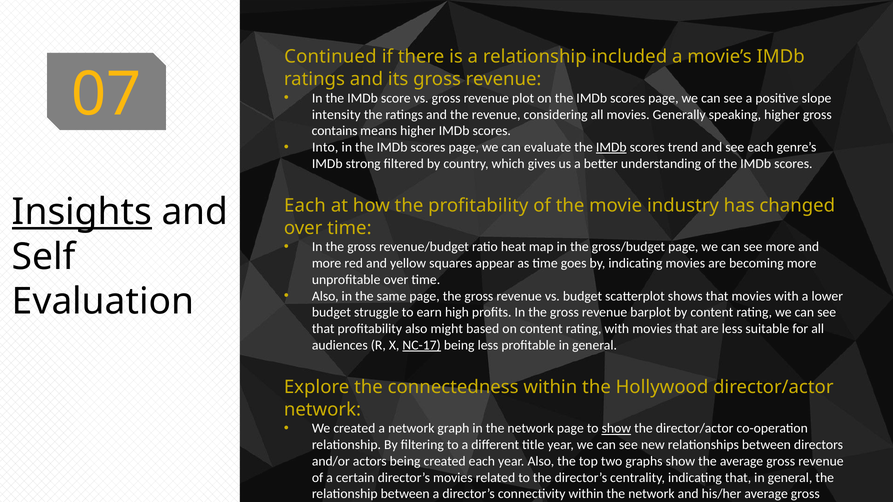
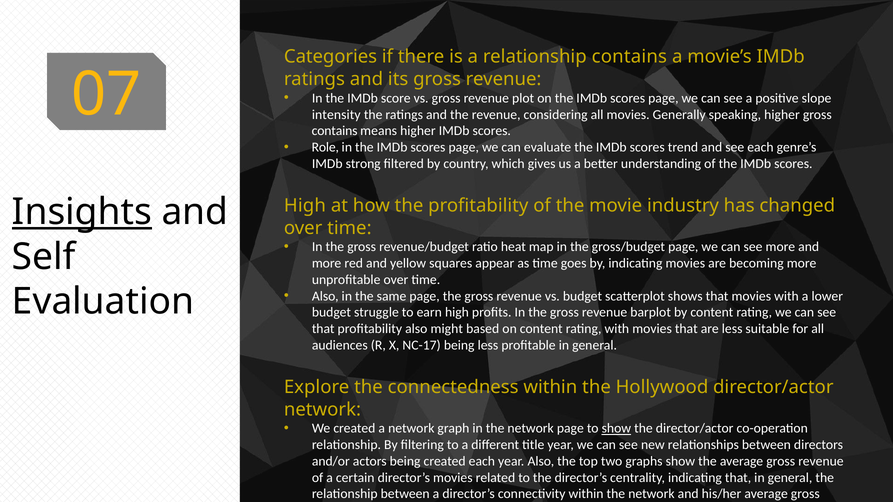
Continued: Continued -> Categories (331, 57)
relationship included: included -> contains (629, 57)
Into: Into -> Role (325, 147)
IMDb underline: present -> none (611, 147)
Each: Each -> High (305, 206)
NC-17 underline: present -> none (422, 345)
